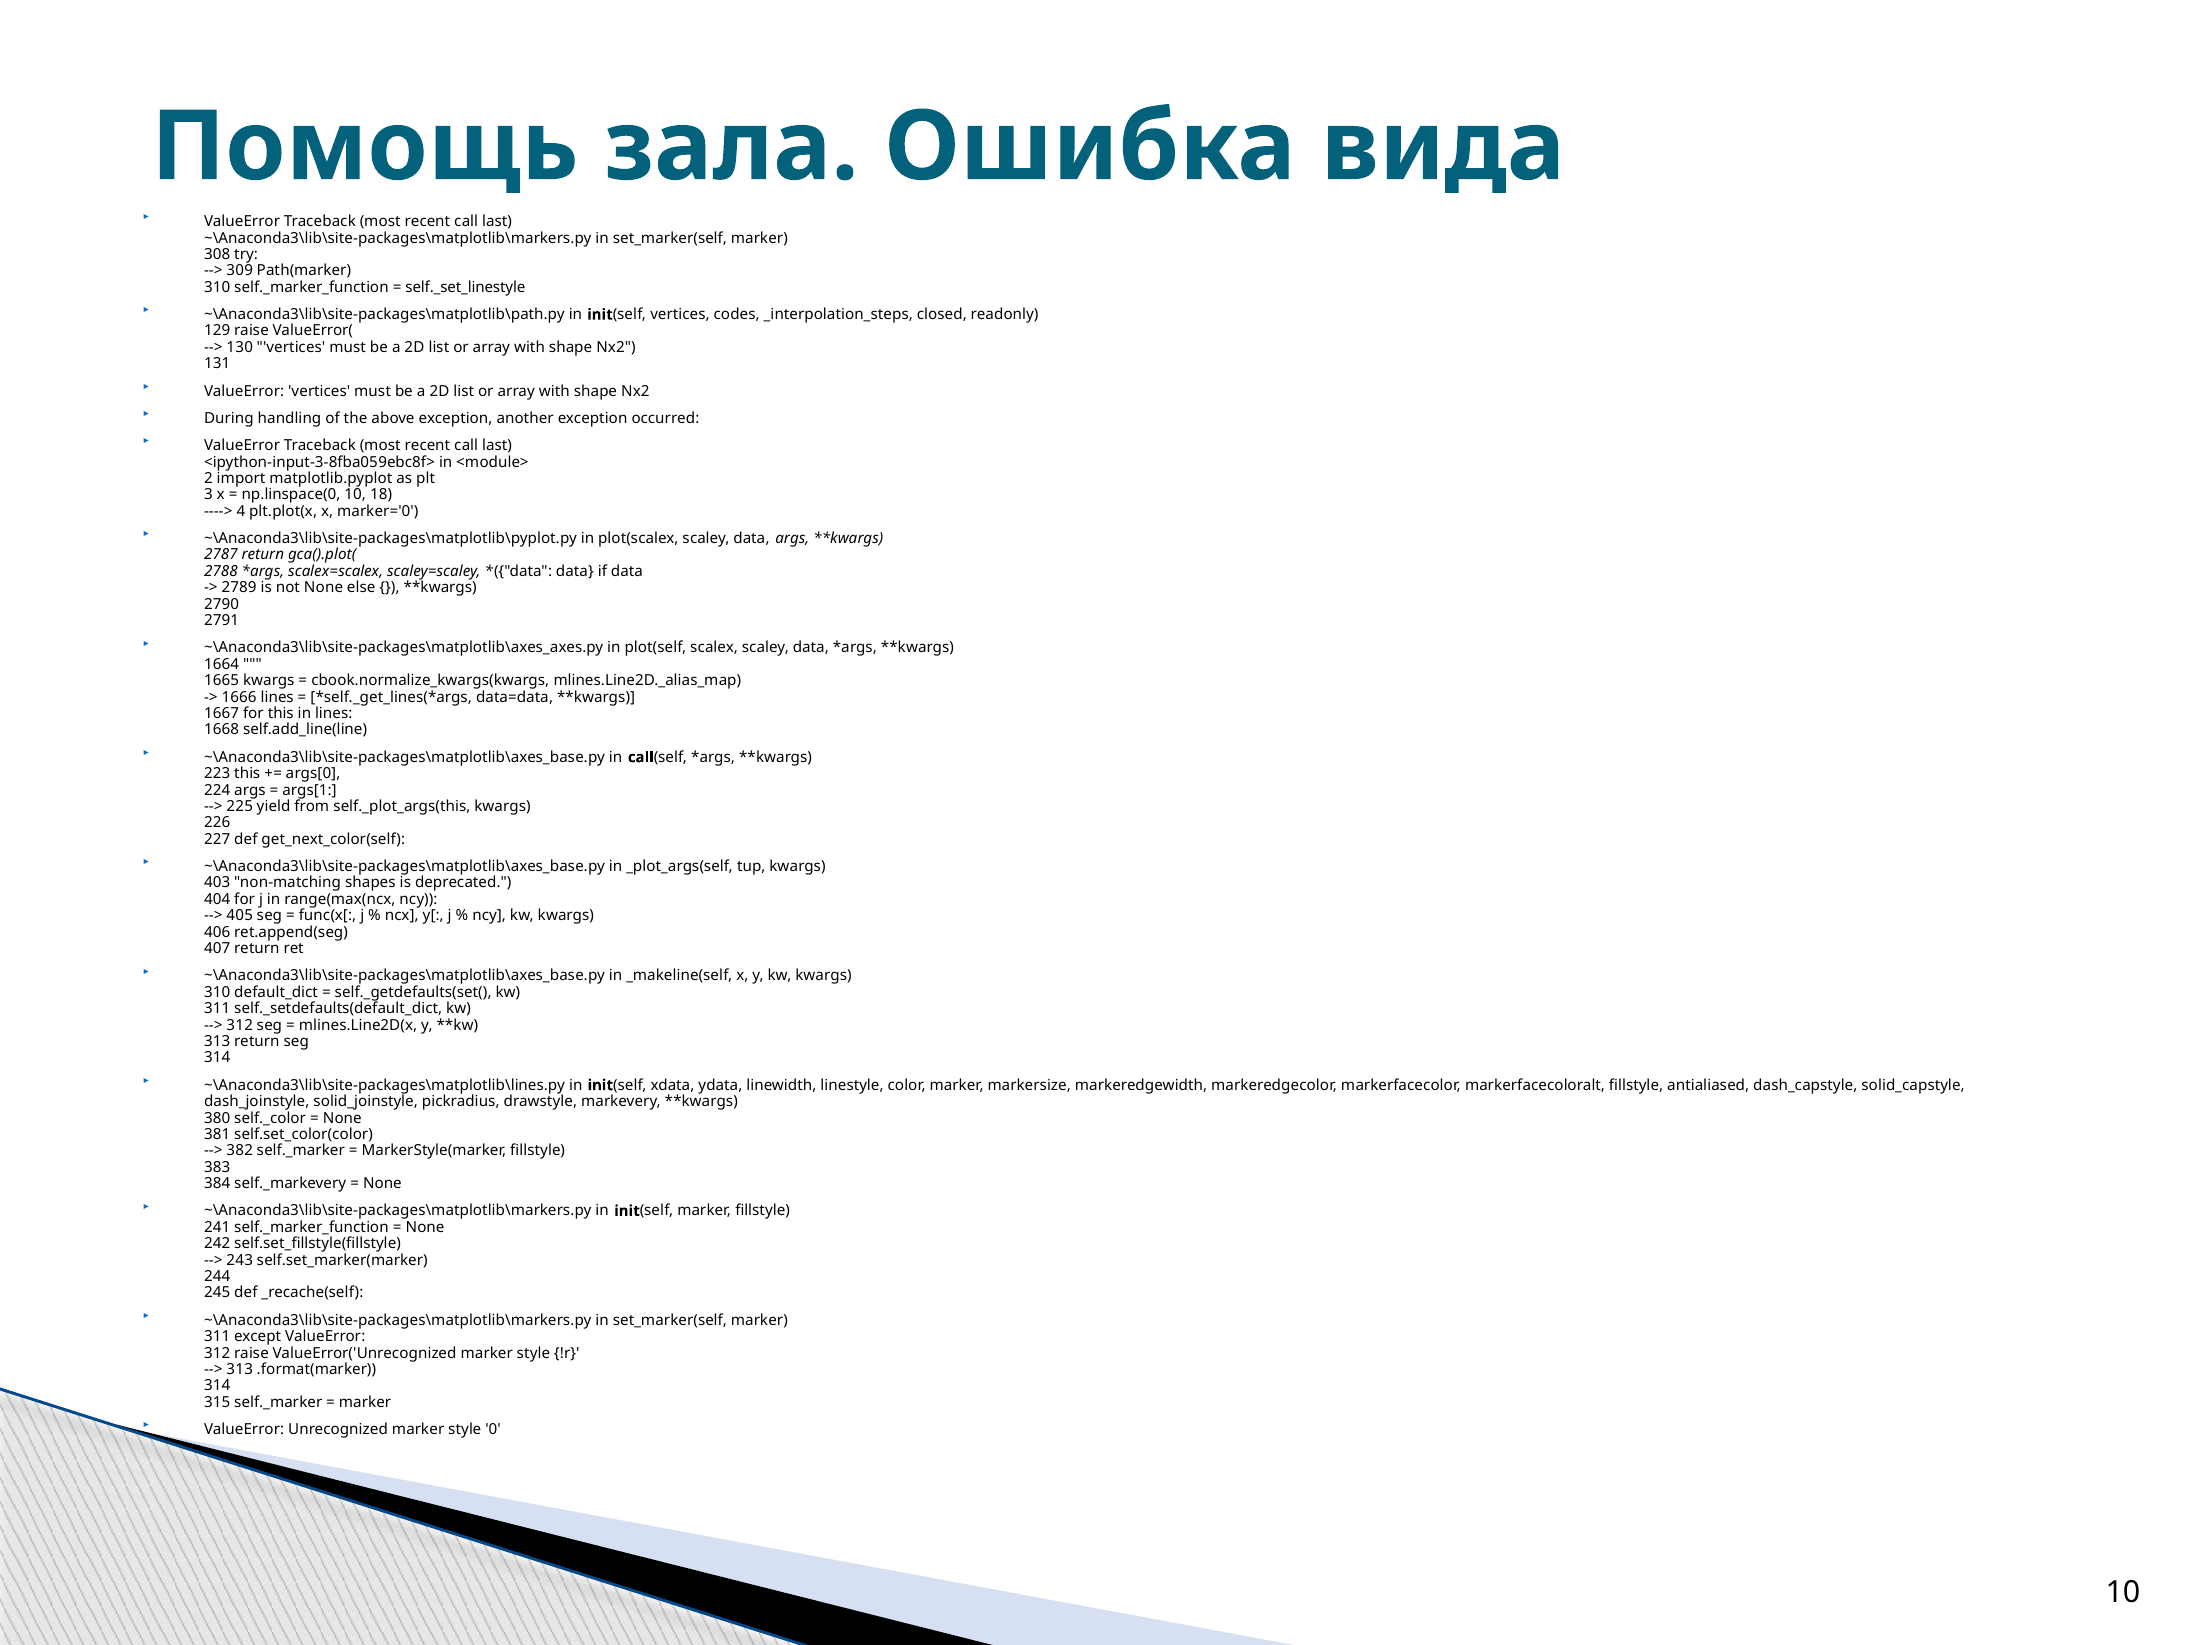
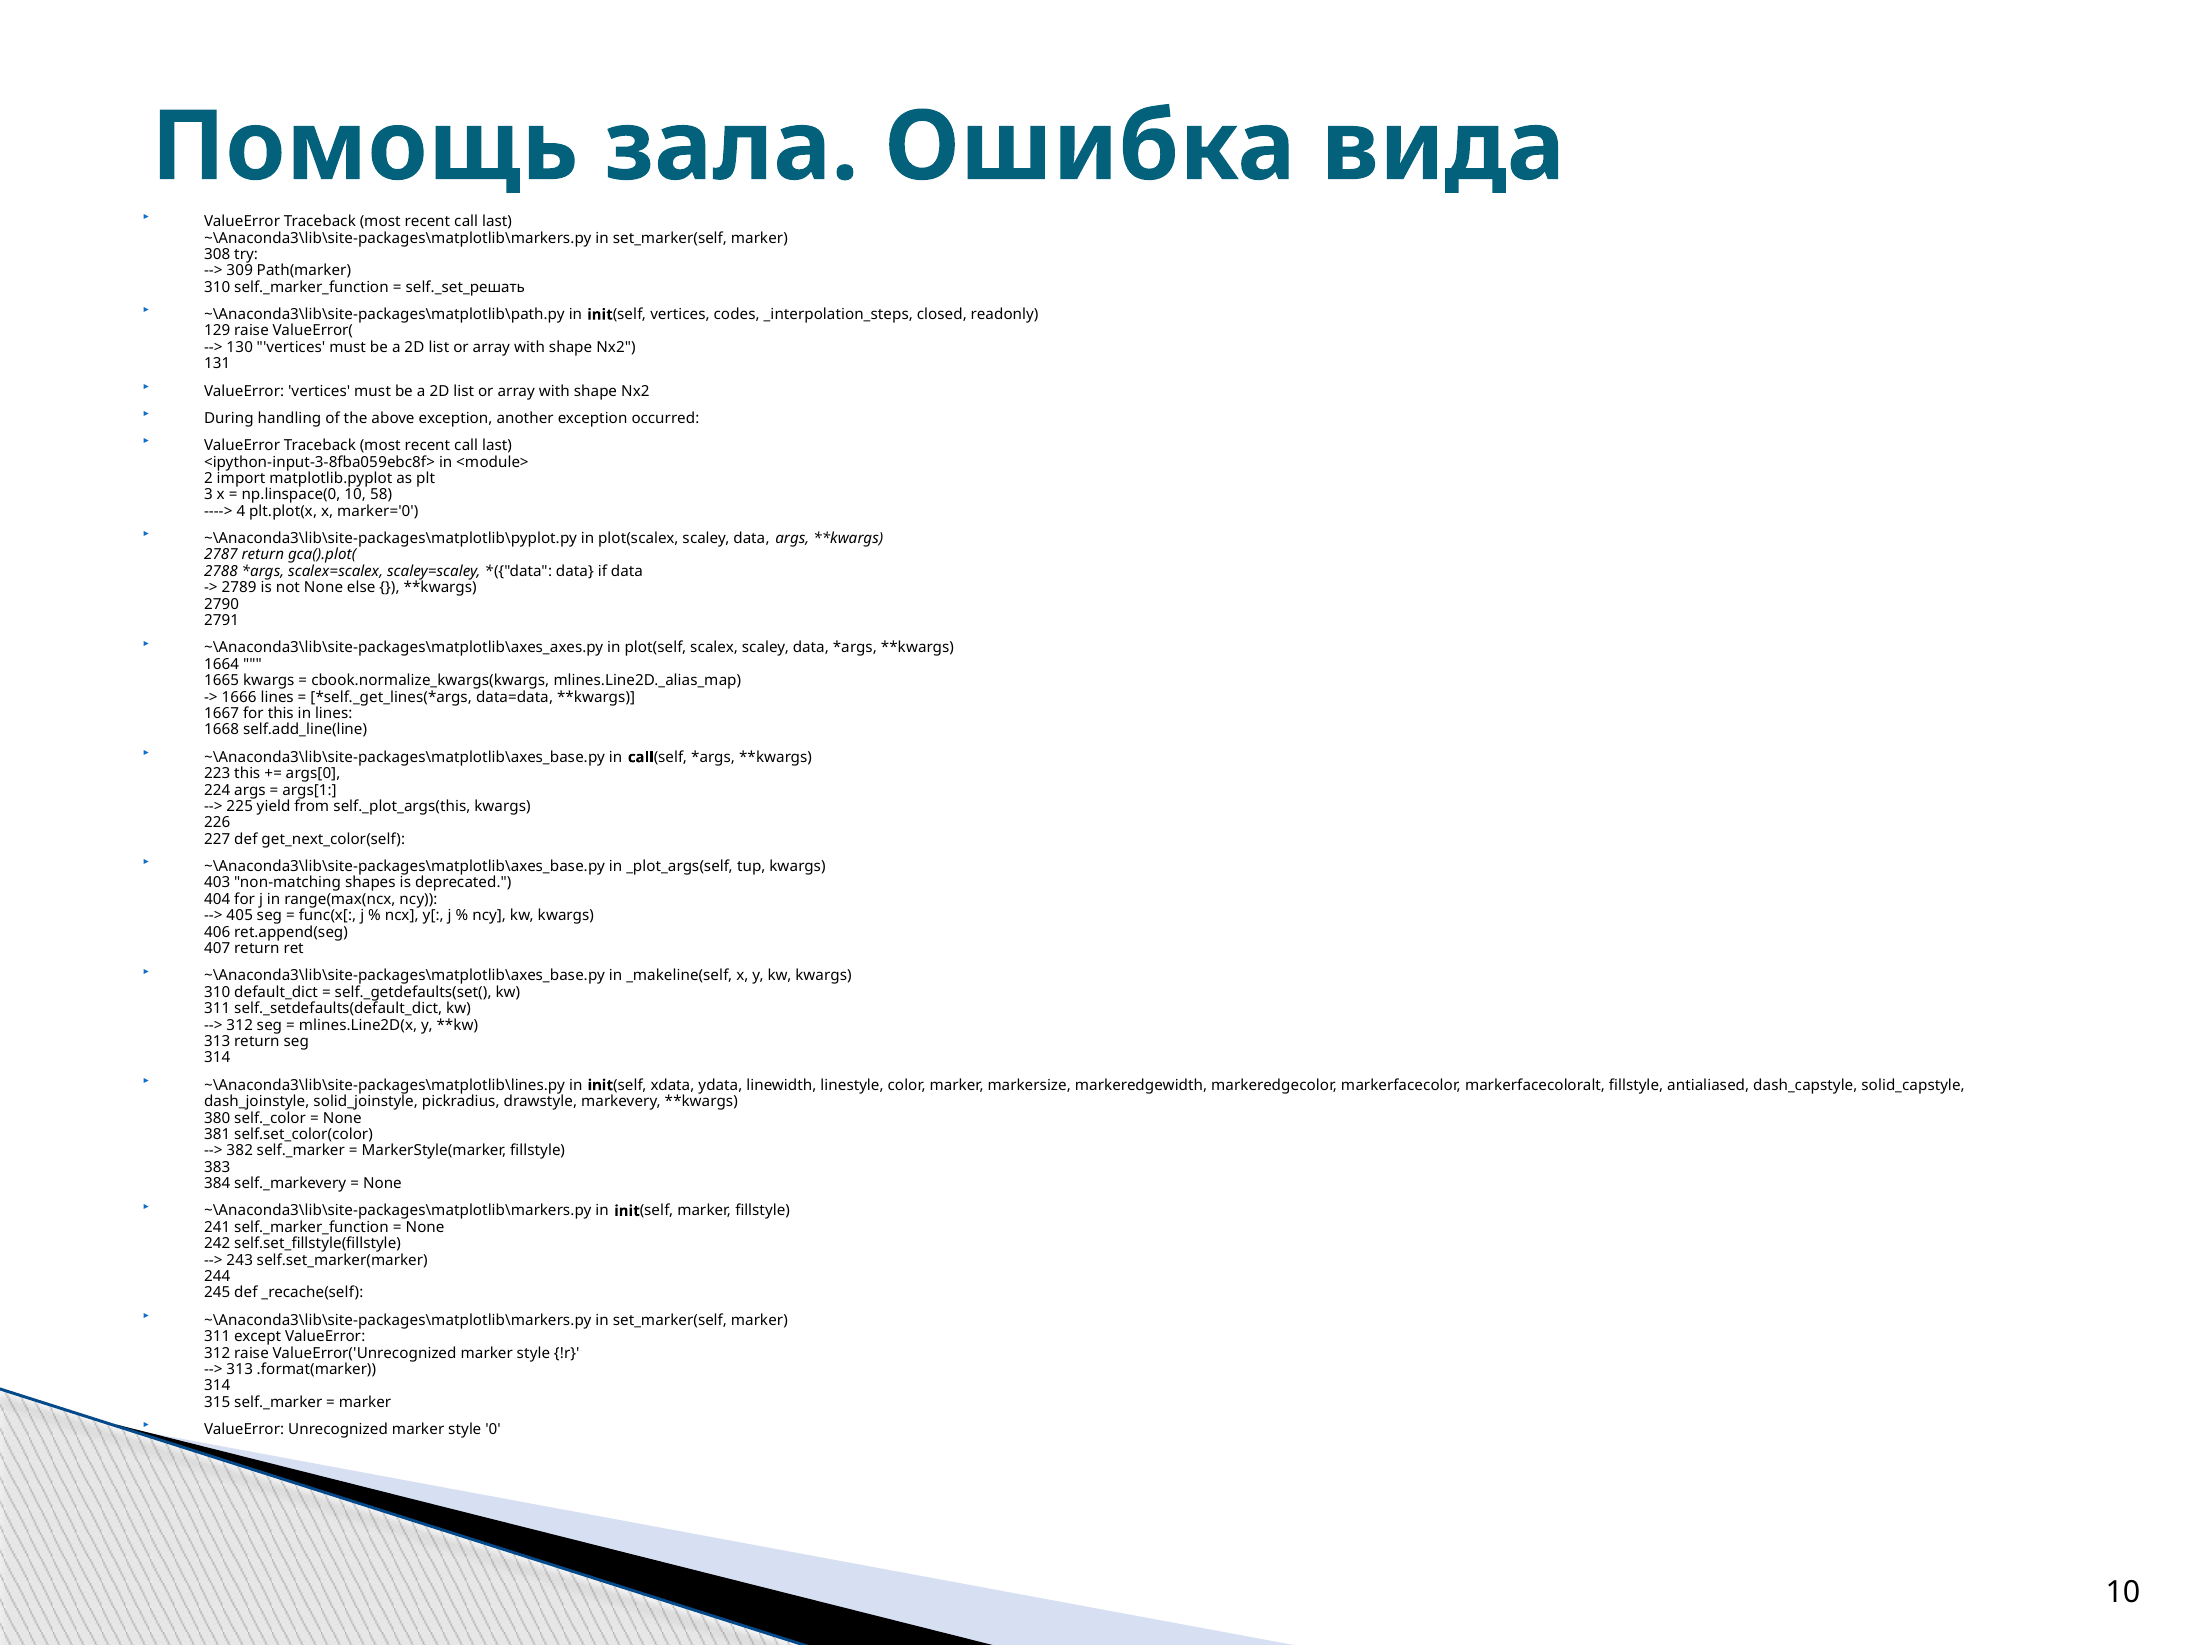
self._set_linestyle: self._set_linestyle -> self._set_решать (465, 287)
18: 18 -> 58 (381, 495)
